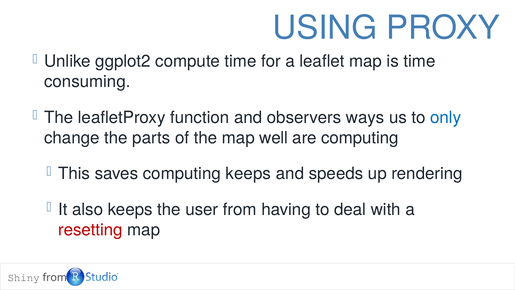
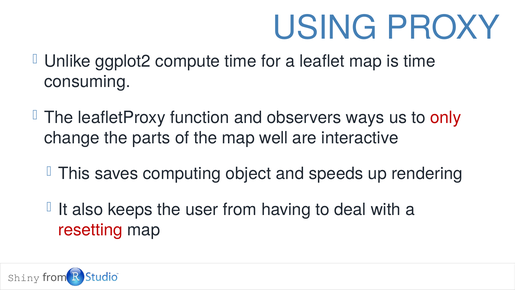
only colour: blue -> red (446, 117)
are computing: computing -> interactive (360, 138)
computing keeps: keeps -> object (248, 173)
